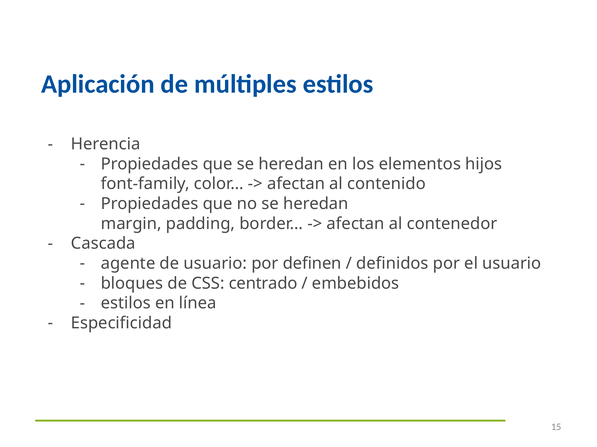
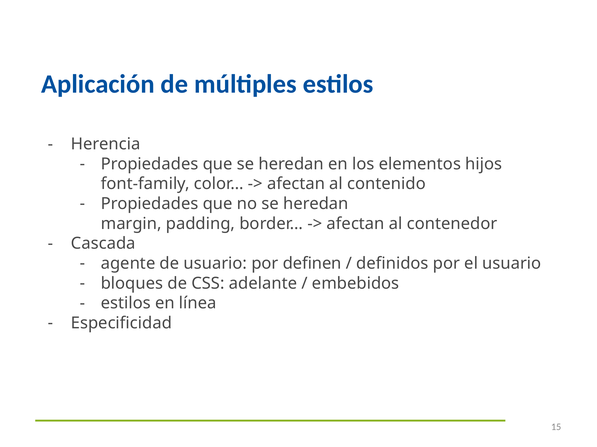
centrado: centrado -> adelante (263, 284)
